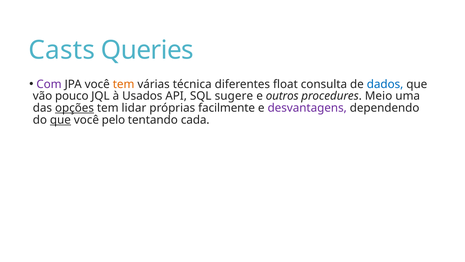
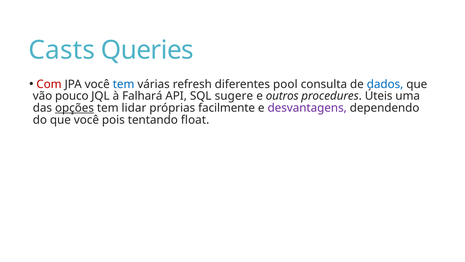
Com colour: purple -> red (49, 84)
tem colour: orange -> blue (124, 84)
técnica: técnica -> refresh (192, 84)
float: float -> pool (285, 84)
Usados: Usados -> Falhará (142, 96)
Meio: Meio -> Úteis (379, 96)
que underline: present -> none (60, 120)
pelo: pelo -> pois (113, 120)
cada: cada -> float (195, 120)
